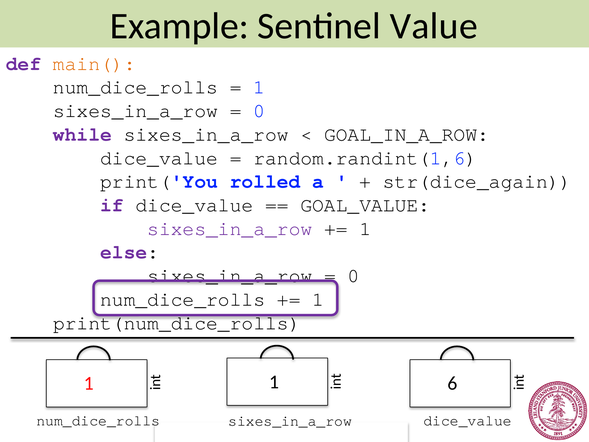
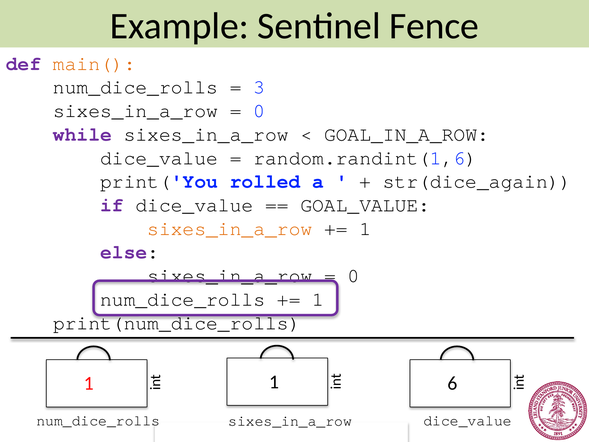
Value: Value -> Fence (434, 26)
1: 1 -> 3 (259, 87)
sixes_in_a_row colour: purple -> orange (230, 228)
